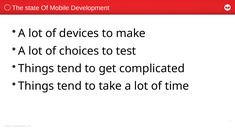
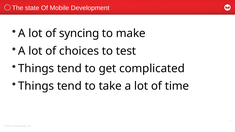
devices: devices -> syncing (79, 33)
